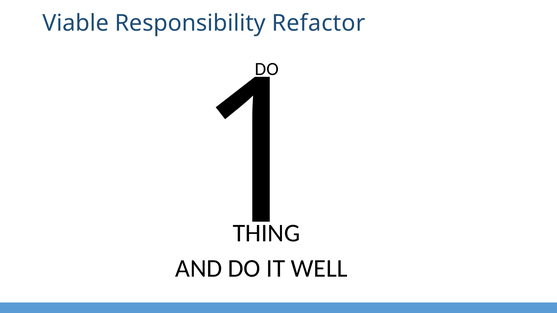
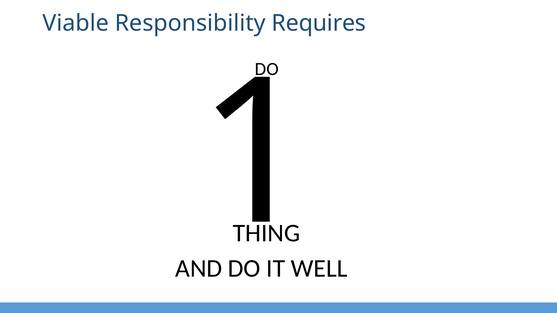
Refactor: Refactor -> Requires (319, 23)
